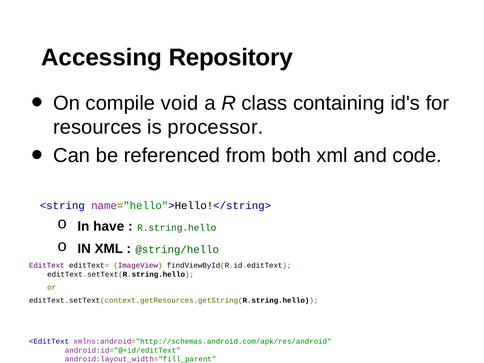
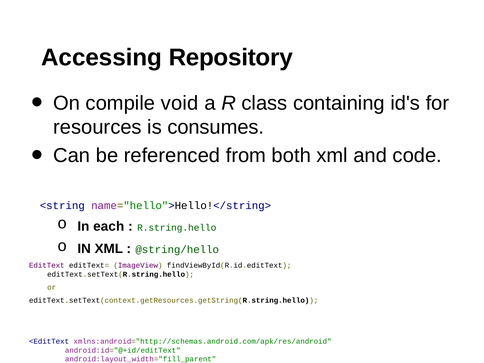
processor: processor -> consumes (216, 127)
have: have -> each (109, 226)
